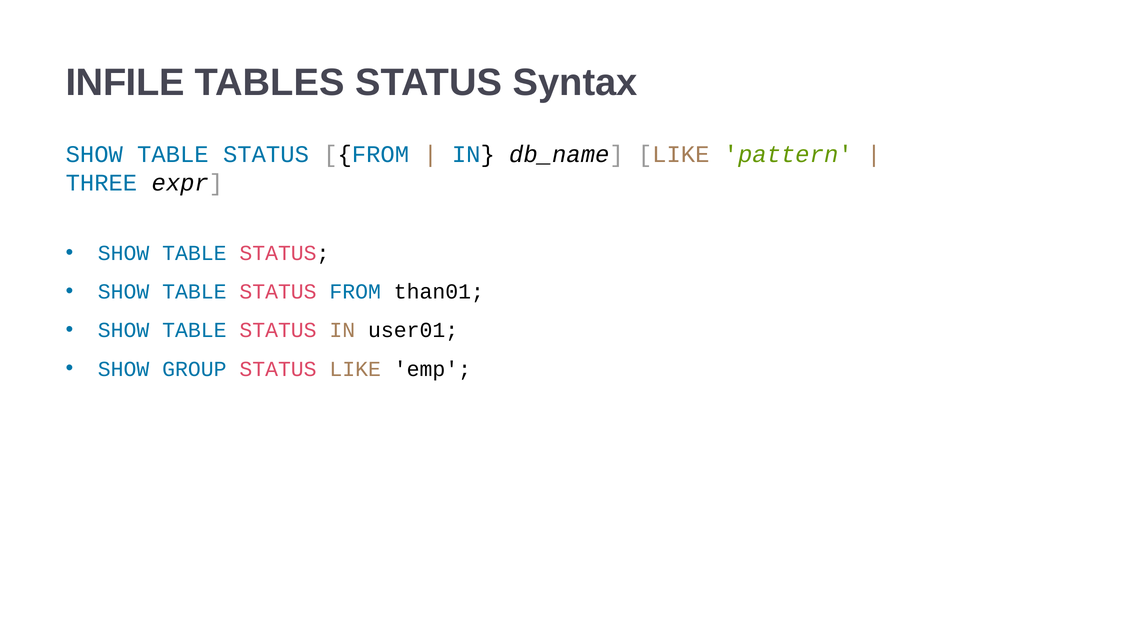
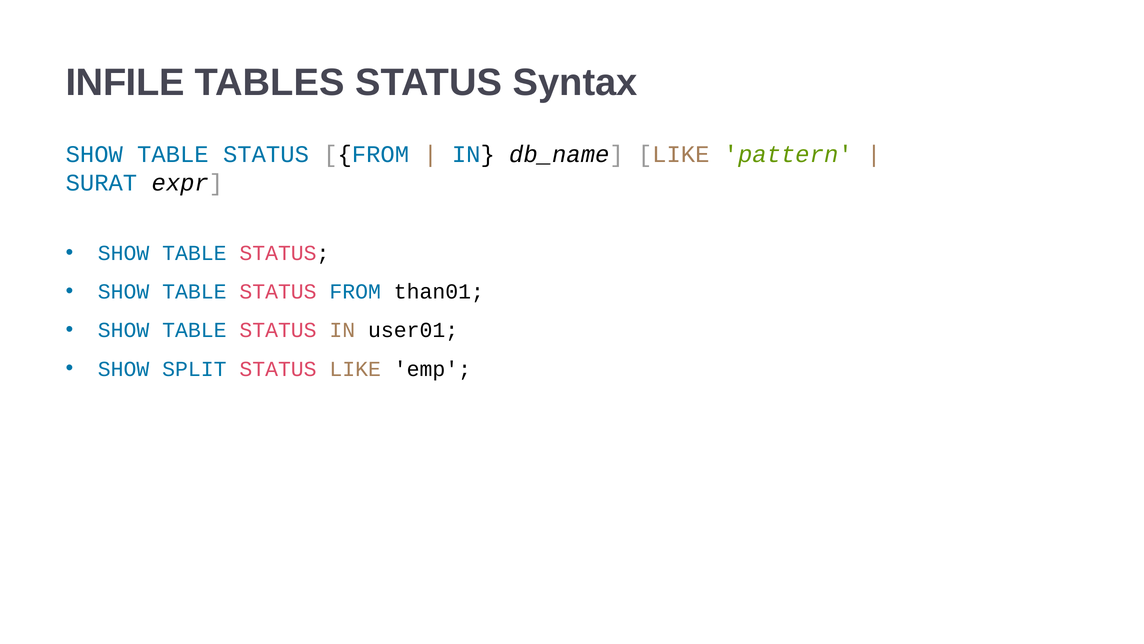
THREE: THREE -> SURAT (101, 183)
GROUP: GROUP -> SPLIT (194, 369)
